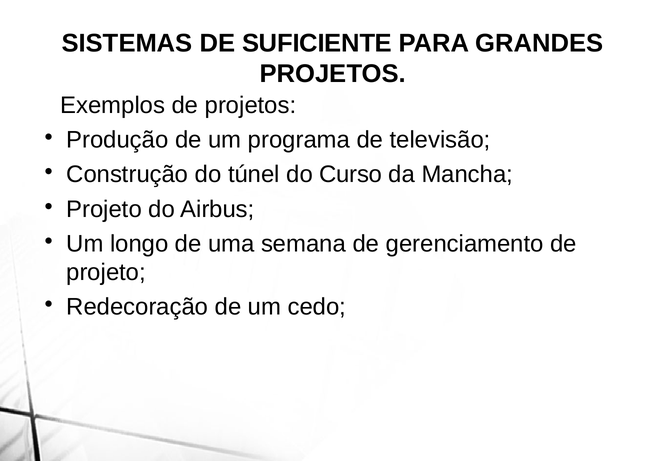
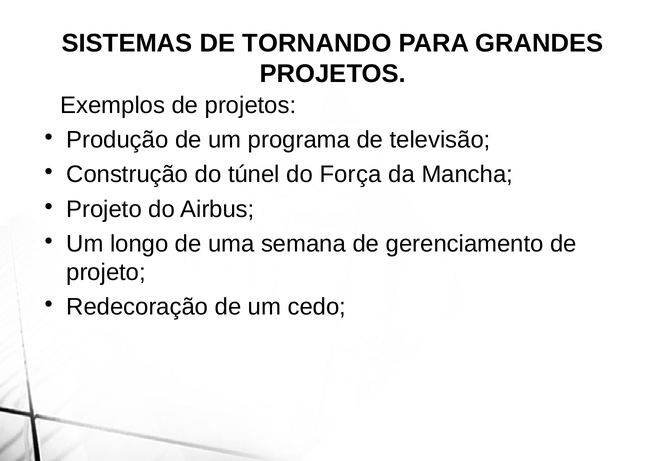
SUFICIENTE: SUFICIENTE -> TORNANDO (317, 43)
Curso: Curso -> Força (351, 175)
